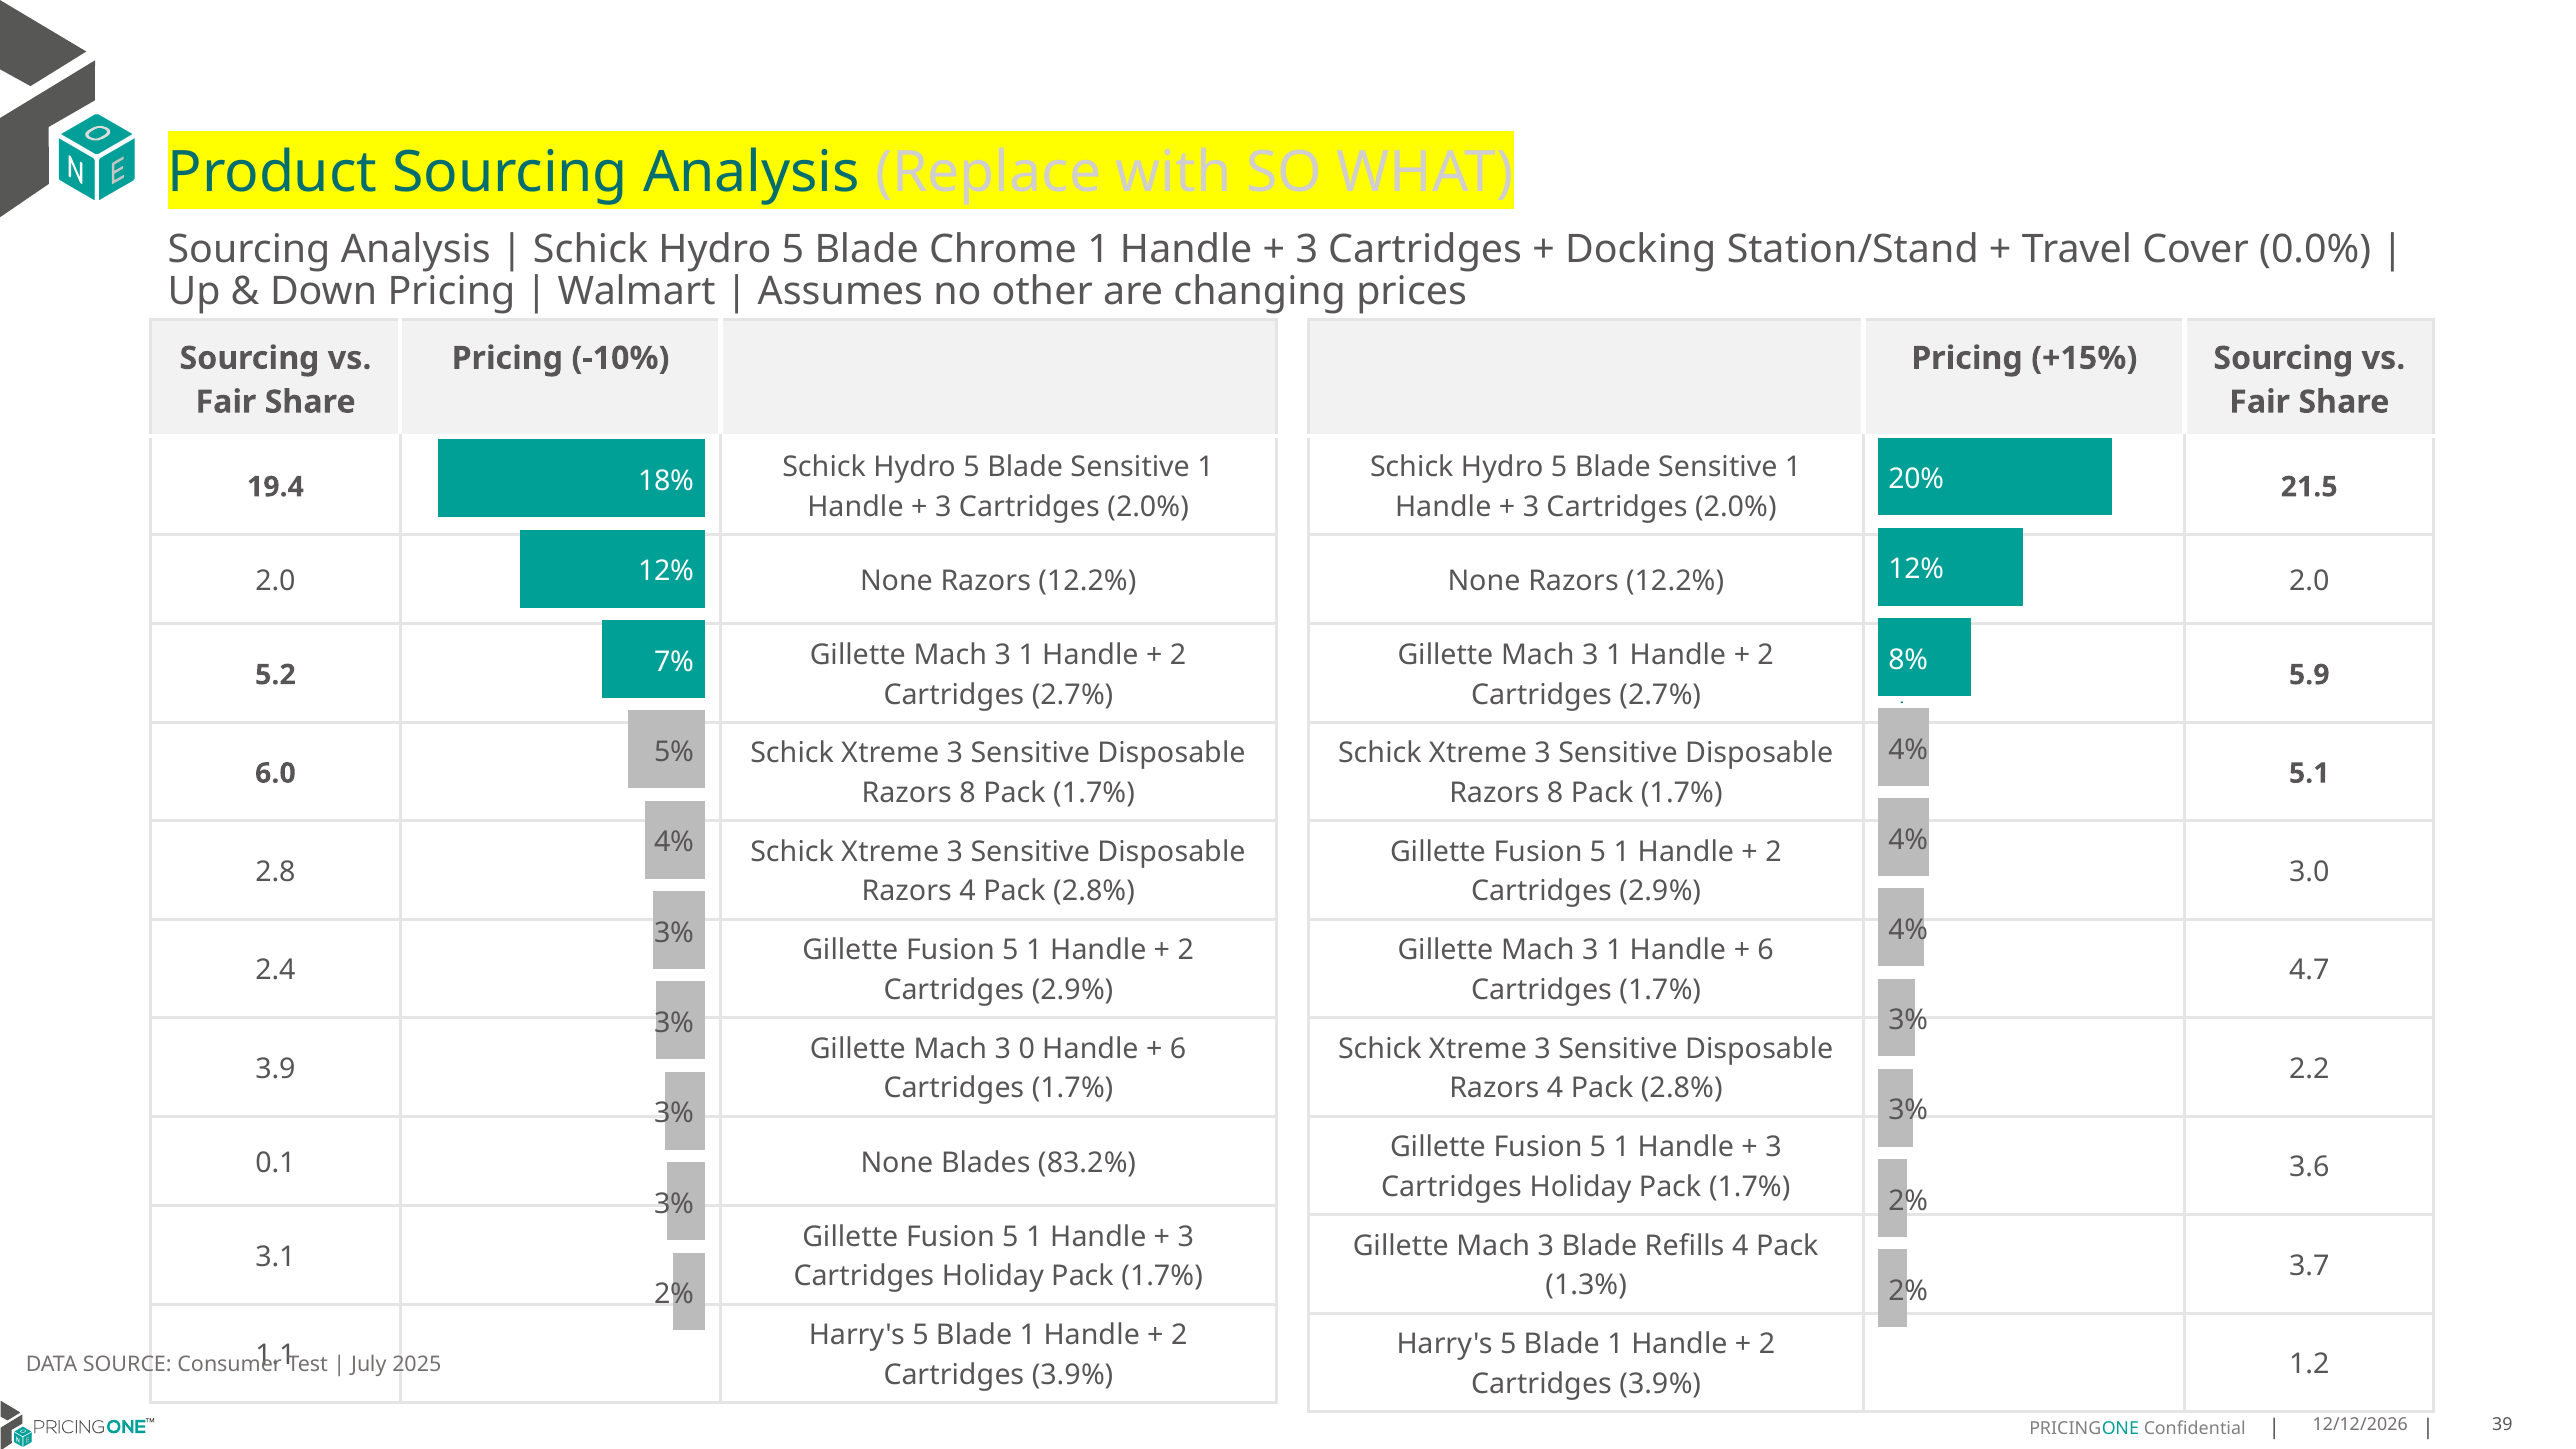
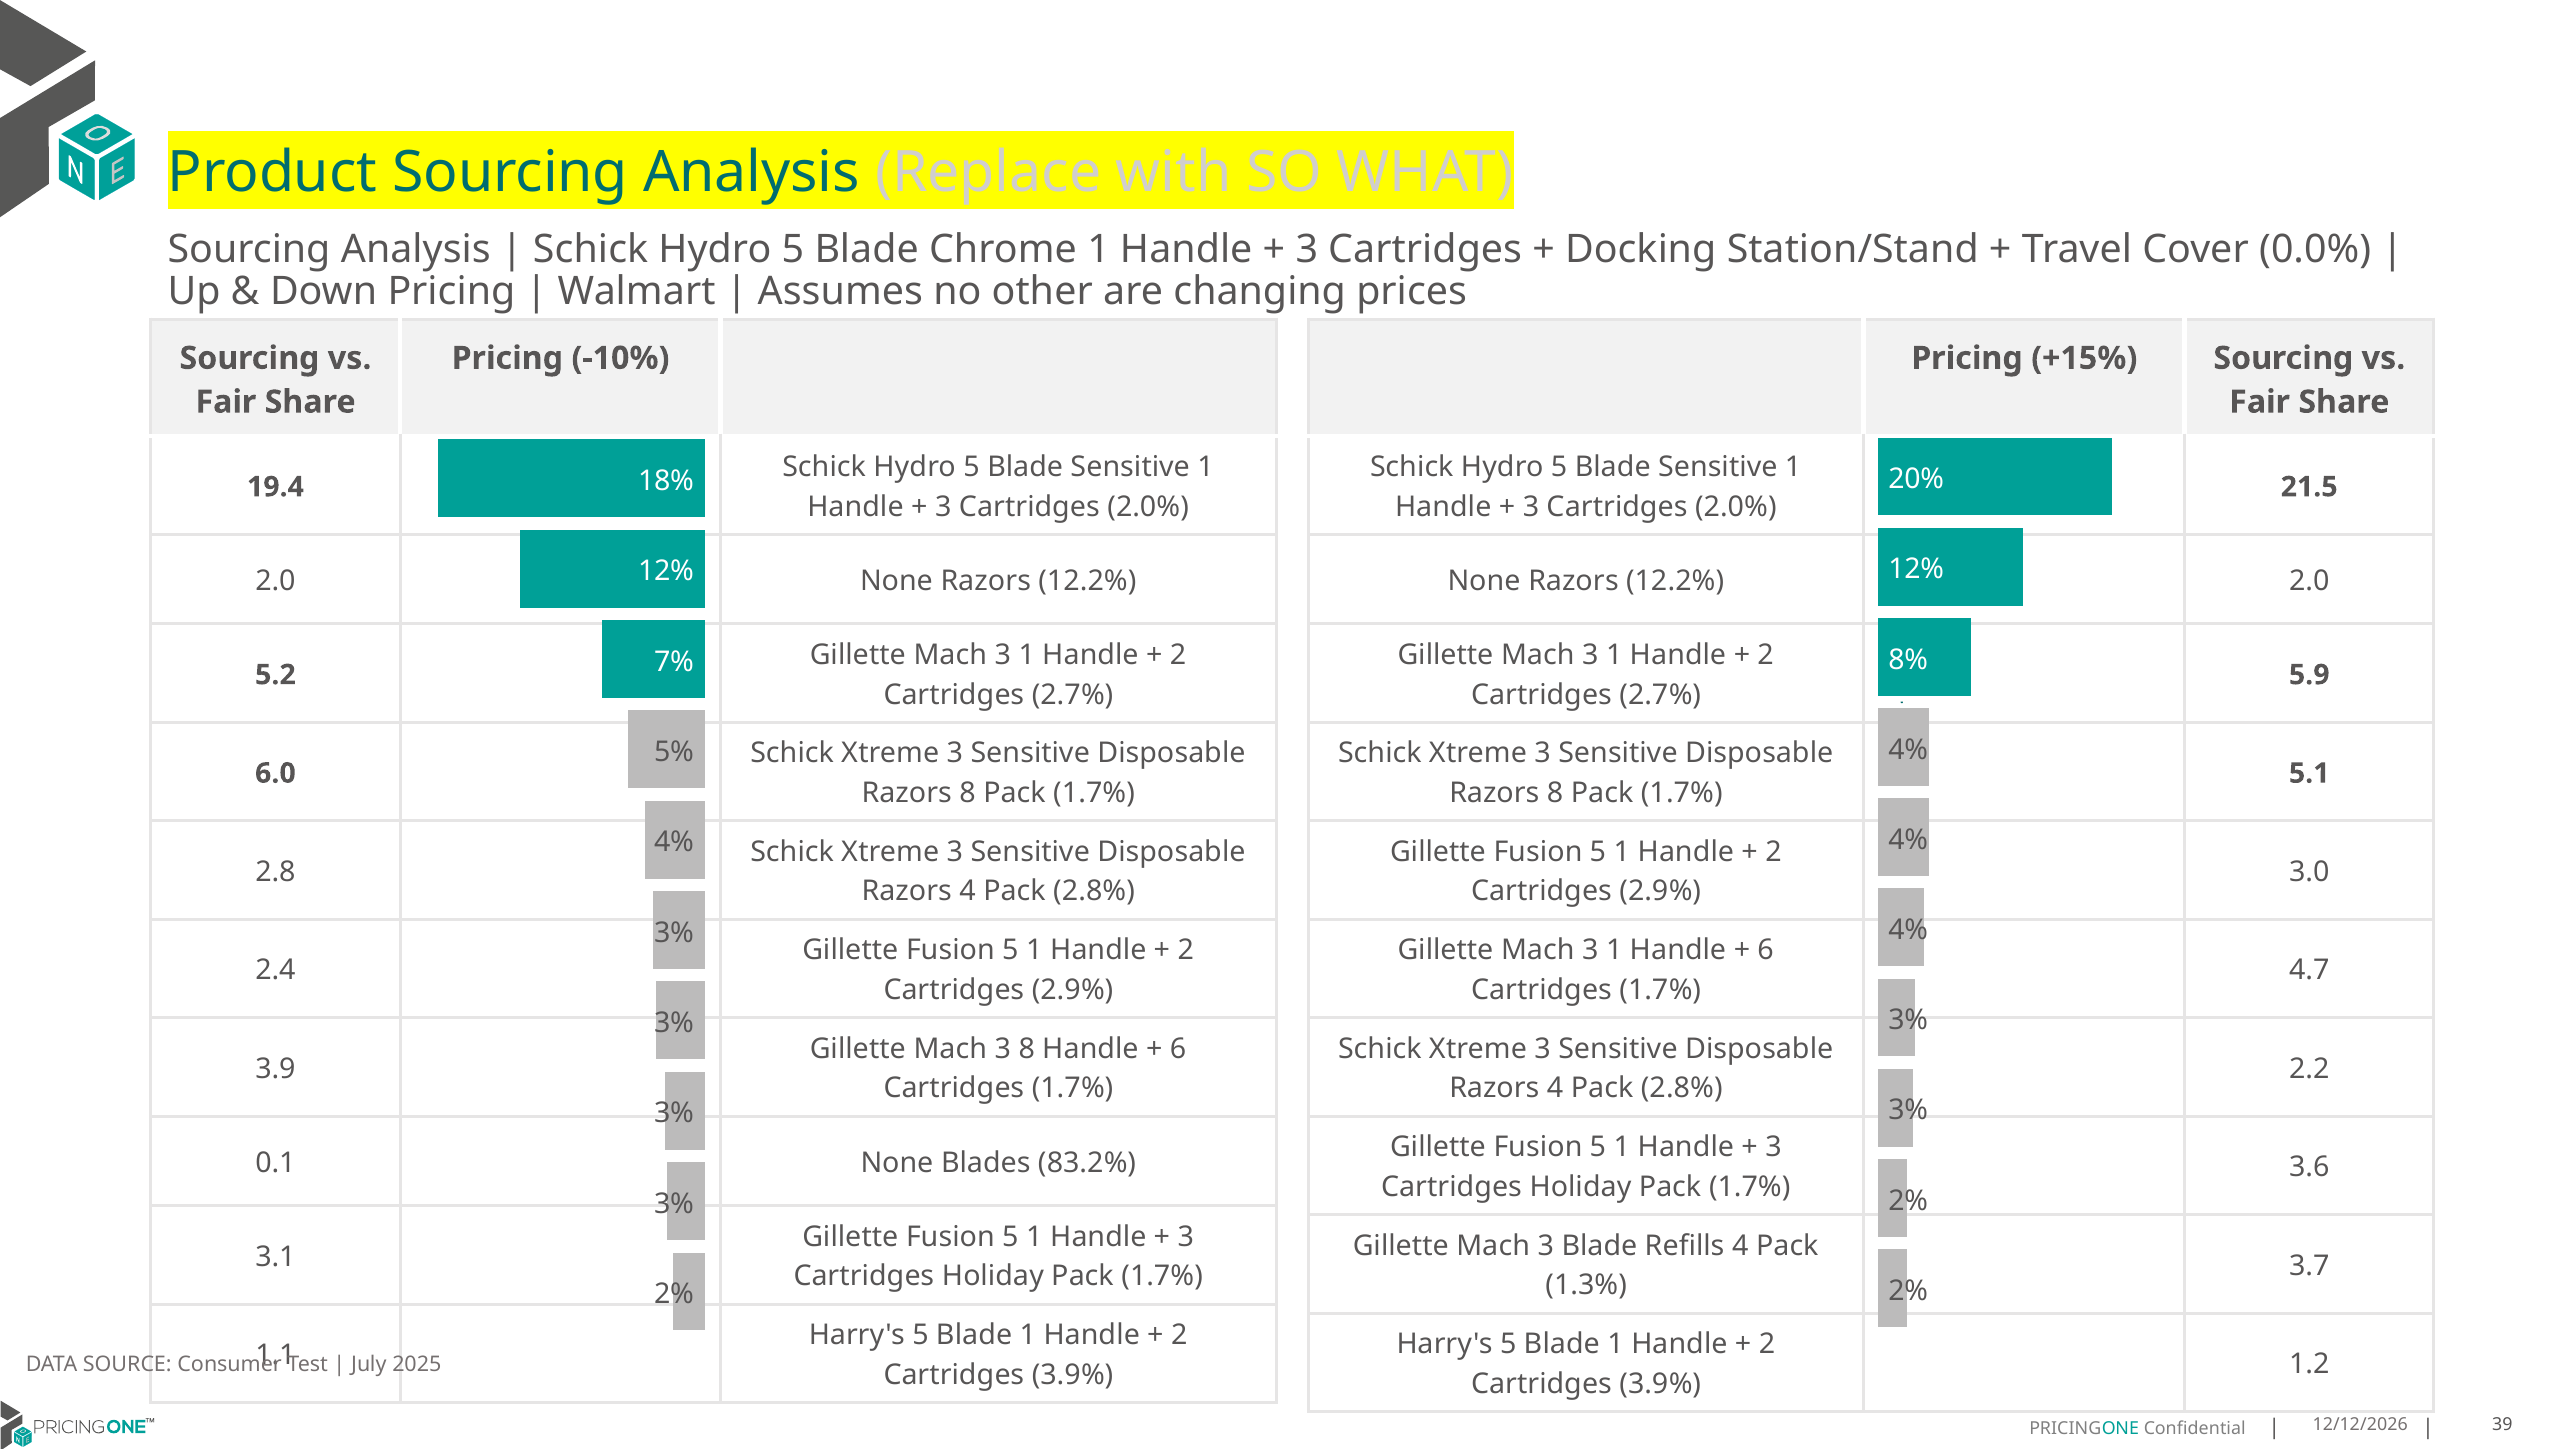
3 0: 0 -> 8 (1027, 1049)
